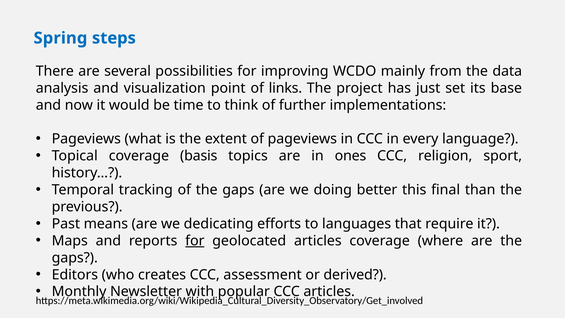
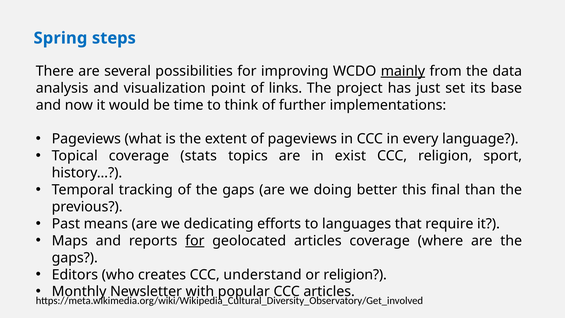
mainly underline: none -> present (403, 71)
basis: basis -> stats (199, 156)
ones: ones -> exist (350, 156)
assessment: assessment -> understand (263, 275)
or derived: derived -> religion (355, 275)
